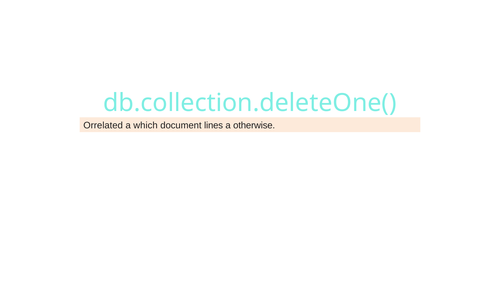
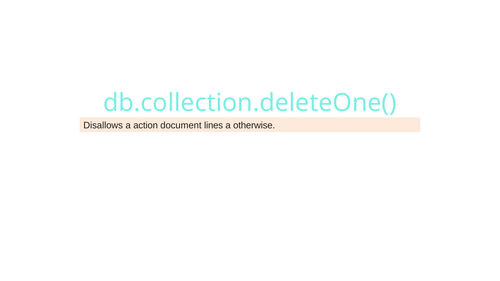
Orrelated: Orrelated -> Disallows (103, 126)
which: which -> action (146, 126)
